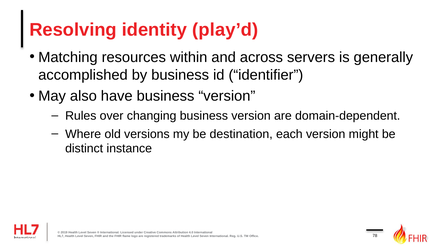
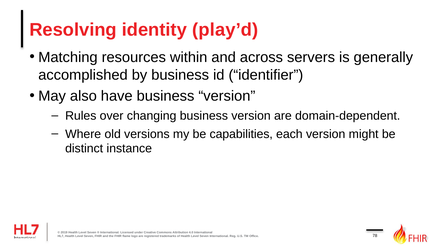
destination: destination -> capabilities (241, 134)
